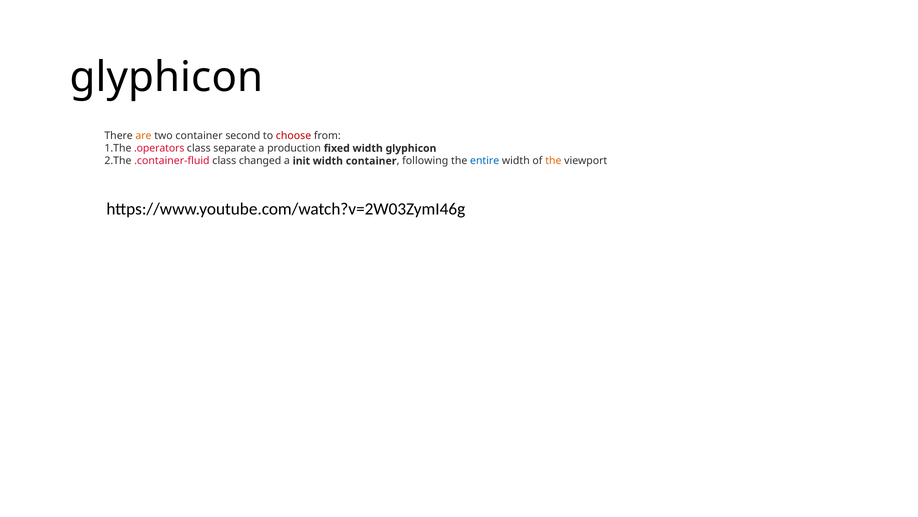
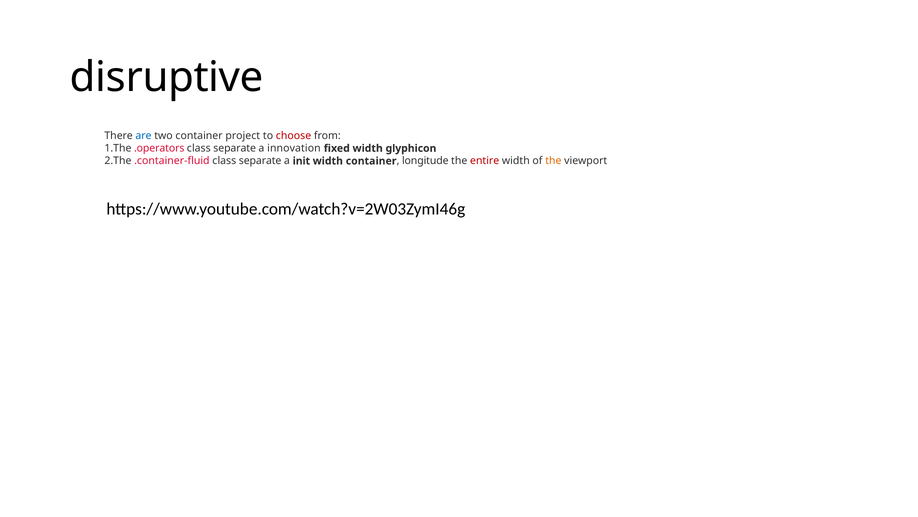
glyphicon: glyphicon -> disruptive (167, 77)
are colour: orange -> blue (144, 136)
second: second -> project (243, 136)
production: production -> innovation (294, 148)
.container-fluid class changed: changed -> separate (260, 161)
following: following -> longitude (425, 161)
entire colour: blue -> red (485, 161)
